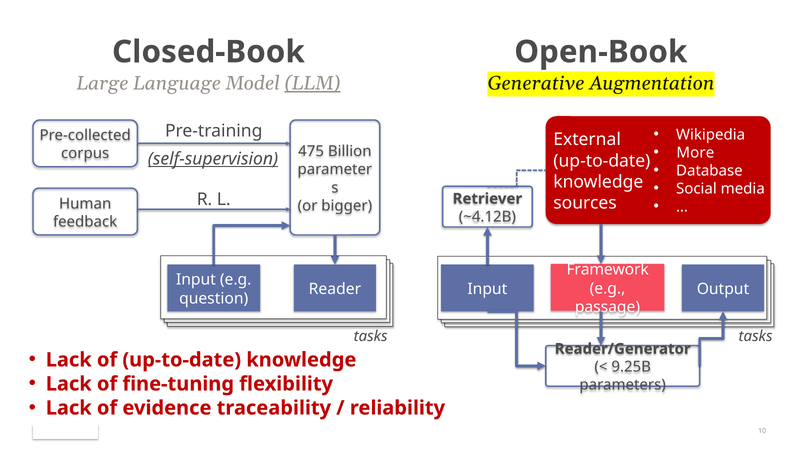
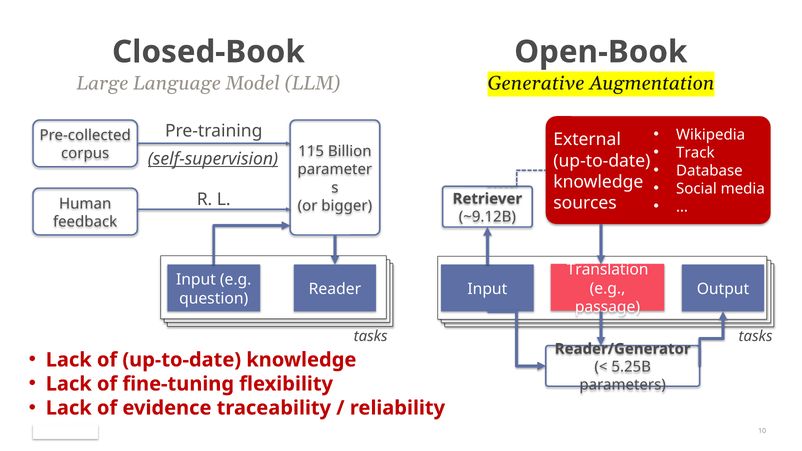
LLM underline: present -> none (312, 83)
More: More -> Track (695, 153)
475: 475 -> 115 (311, 152)
~4.12B: ~4.12B -> ~9.12B (487, 217)
Framework: Framework -> Translation (608, 270)
9.25B: 9.25B -> 5.25B (631, 367)
